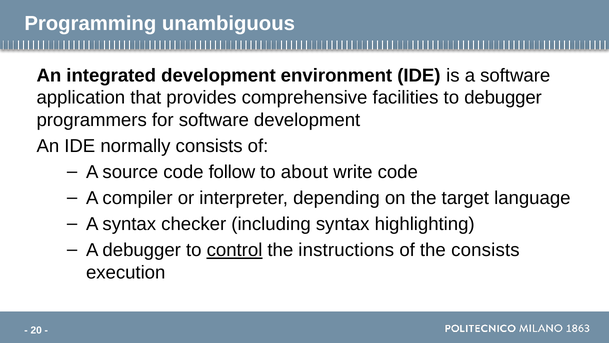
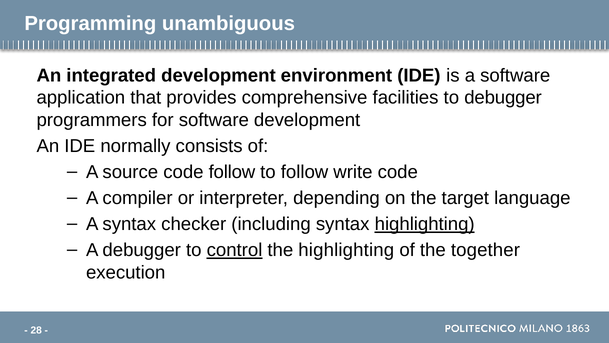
to about: about -> follow (305, 172)
highlighting underline: none -> present (425, 224)
the instructions: instructions -> highlighting (346, 250)
the consists: consists -> together (485, 250)
20: 20 -> 28 (36, 330)
